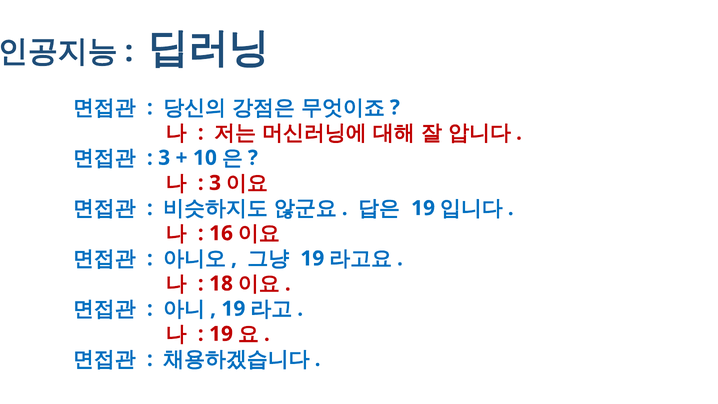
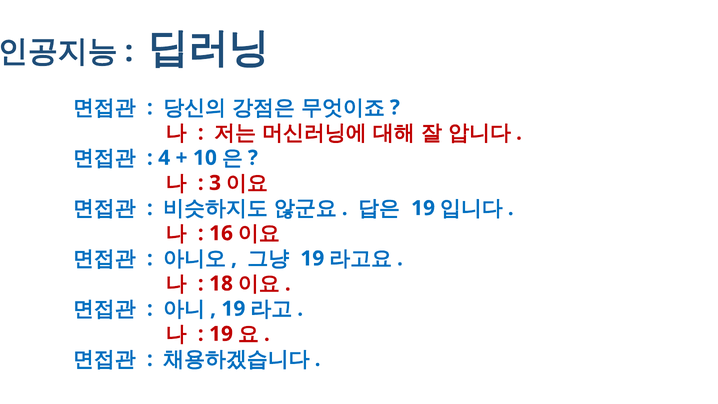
3: 3 -> 4 (164, 158)
